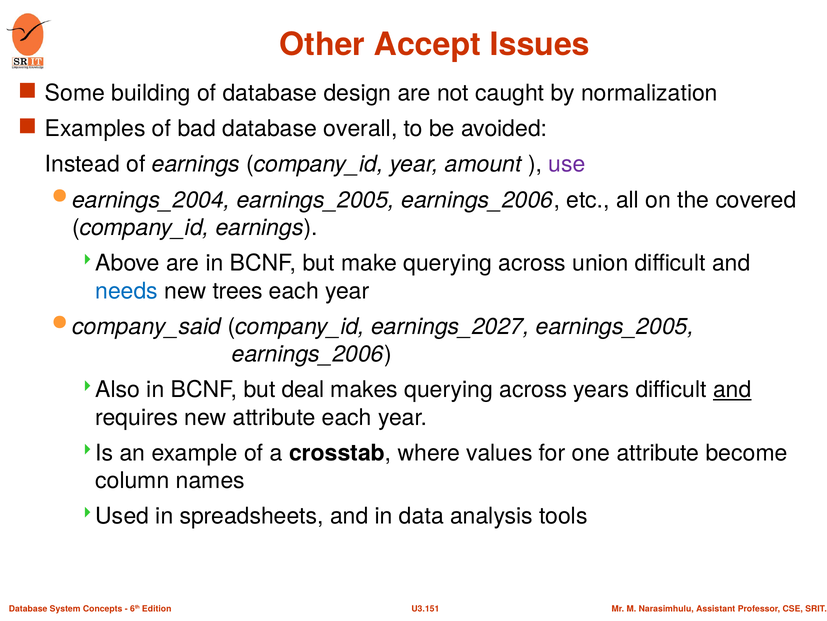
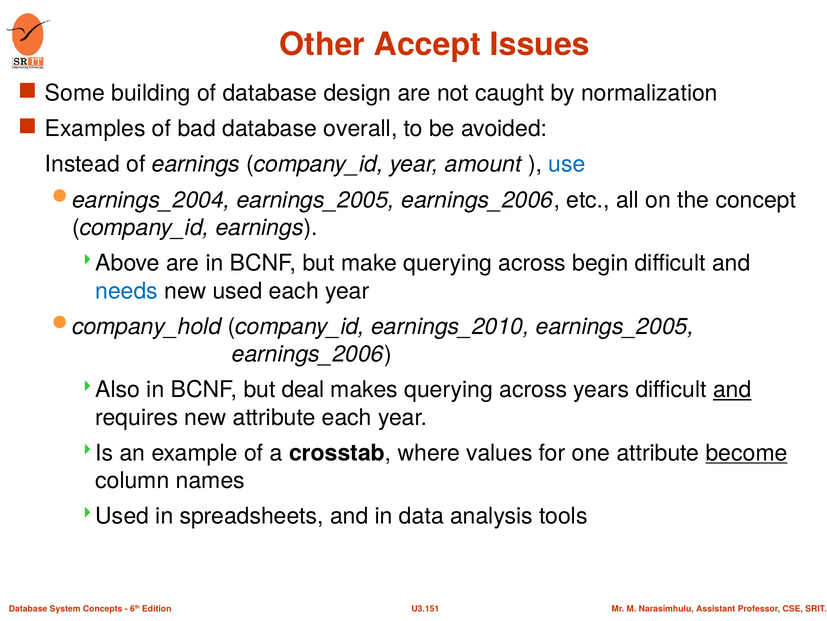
use colour: purple -> blue (567, 164)
covered: covered -> concept (756, 200)
union: union -> begin (600, 263)
trees: trees -> used (238, 291)
company_said: company_said -> company_hold (147, 326)
earnings_2027: earnings_2027 -> earnings_2010 (450, 326)
become underline: none -> present (747, 453)
